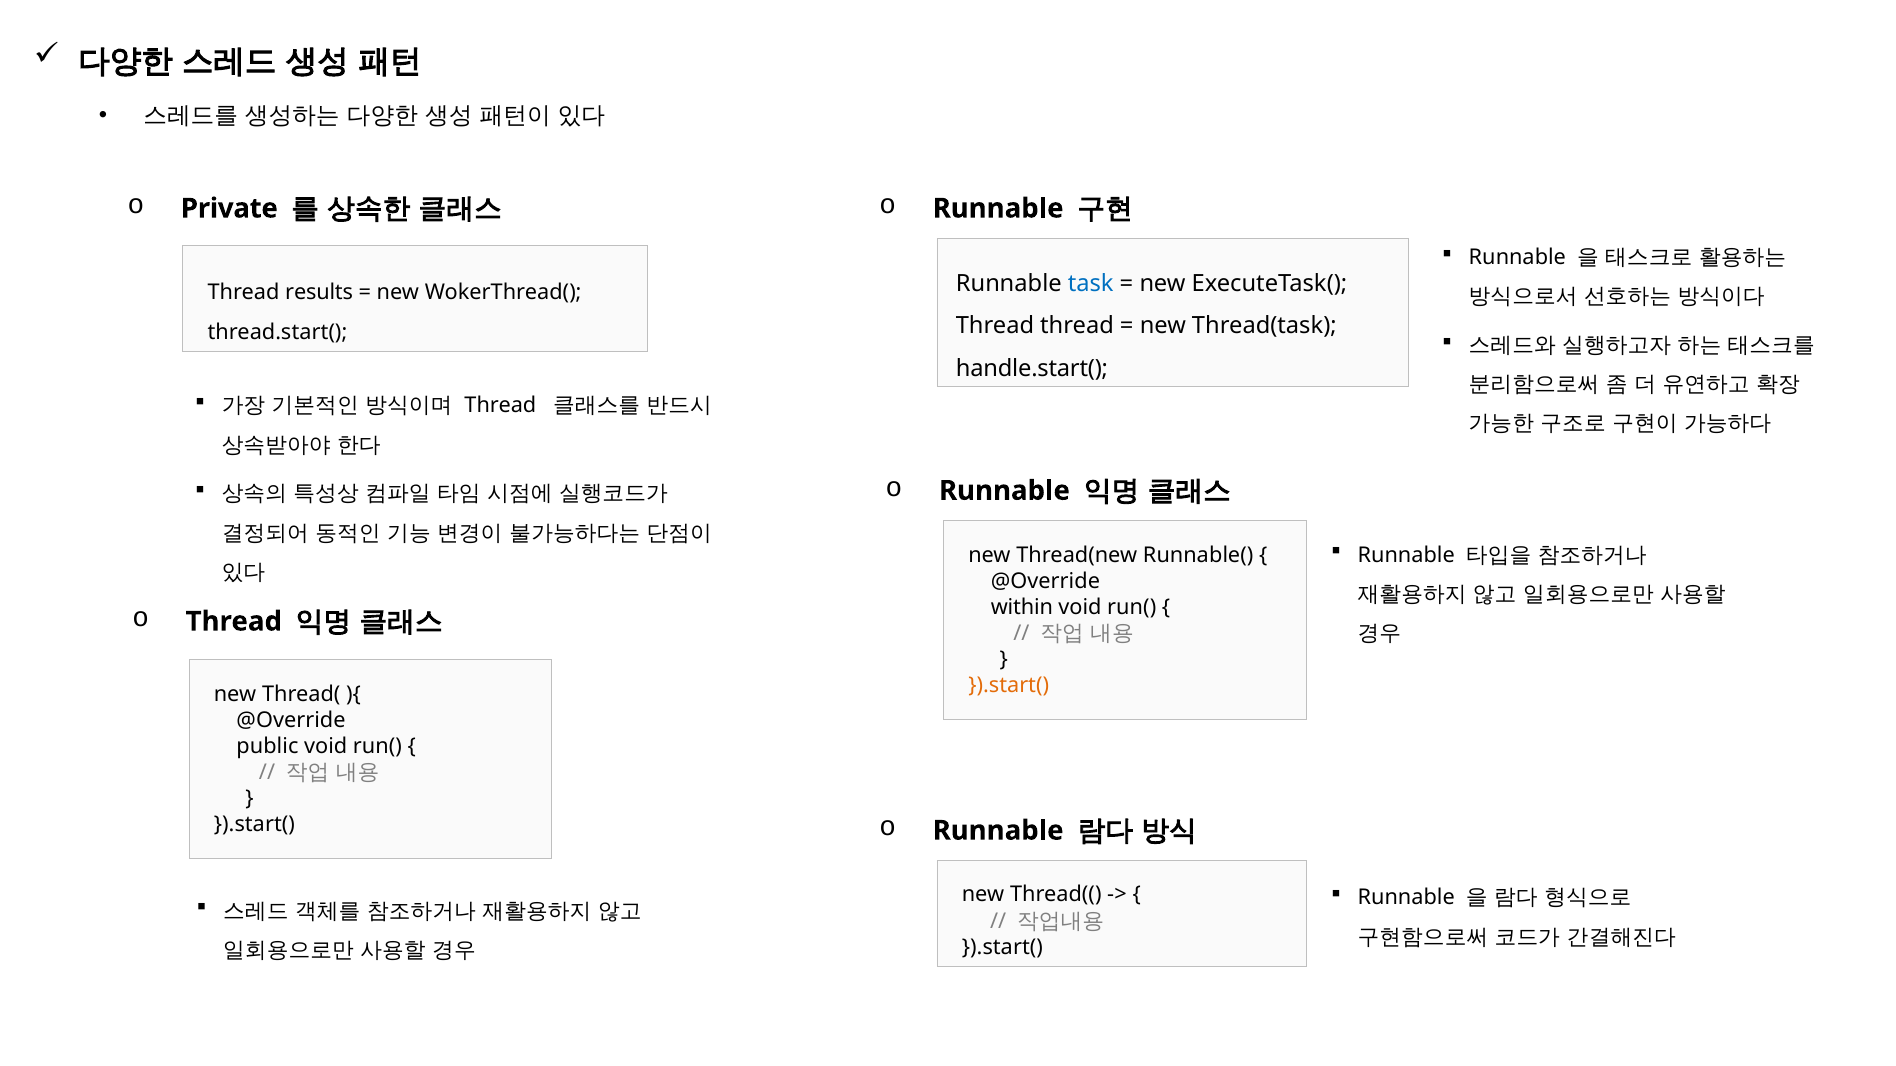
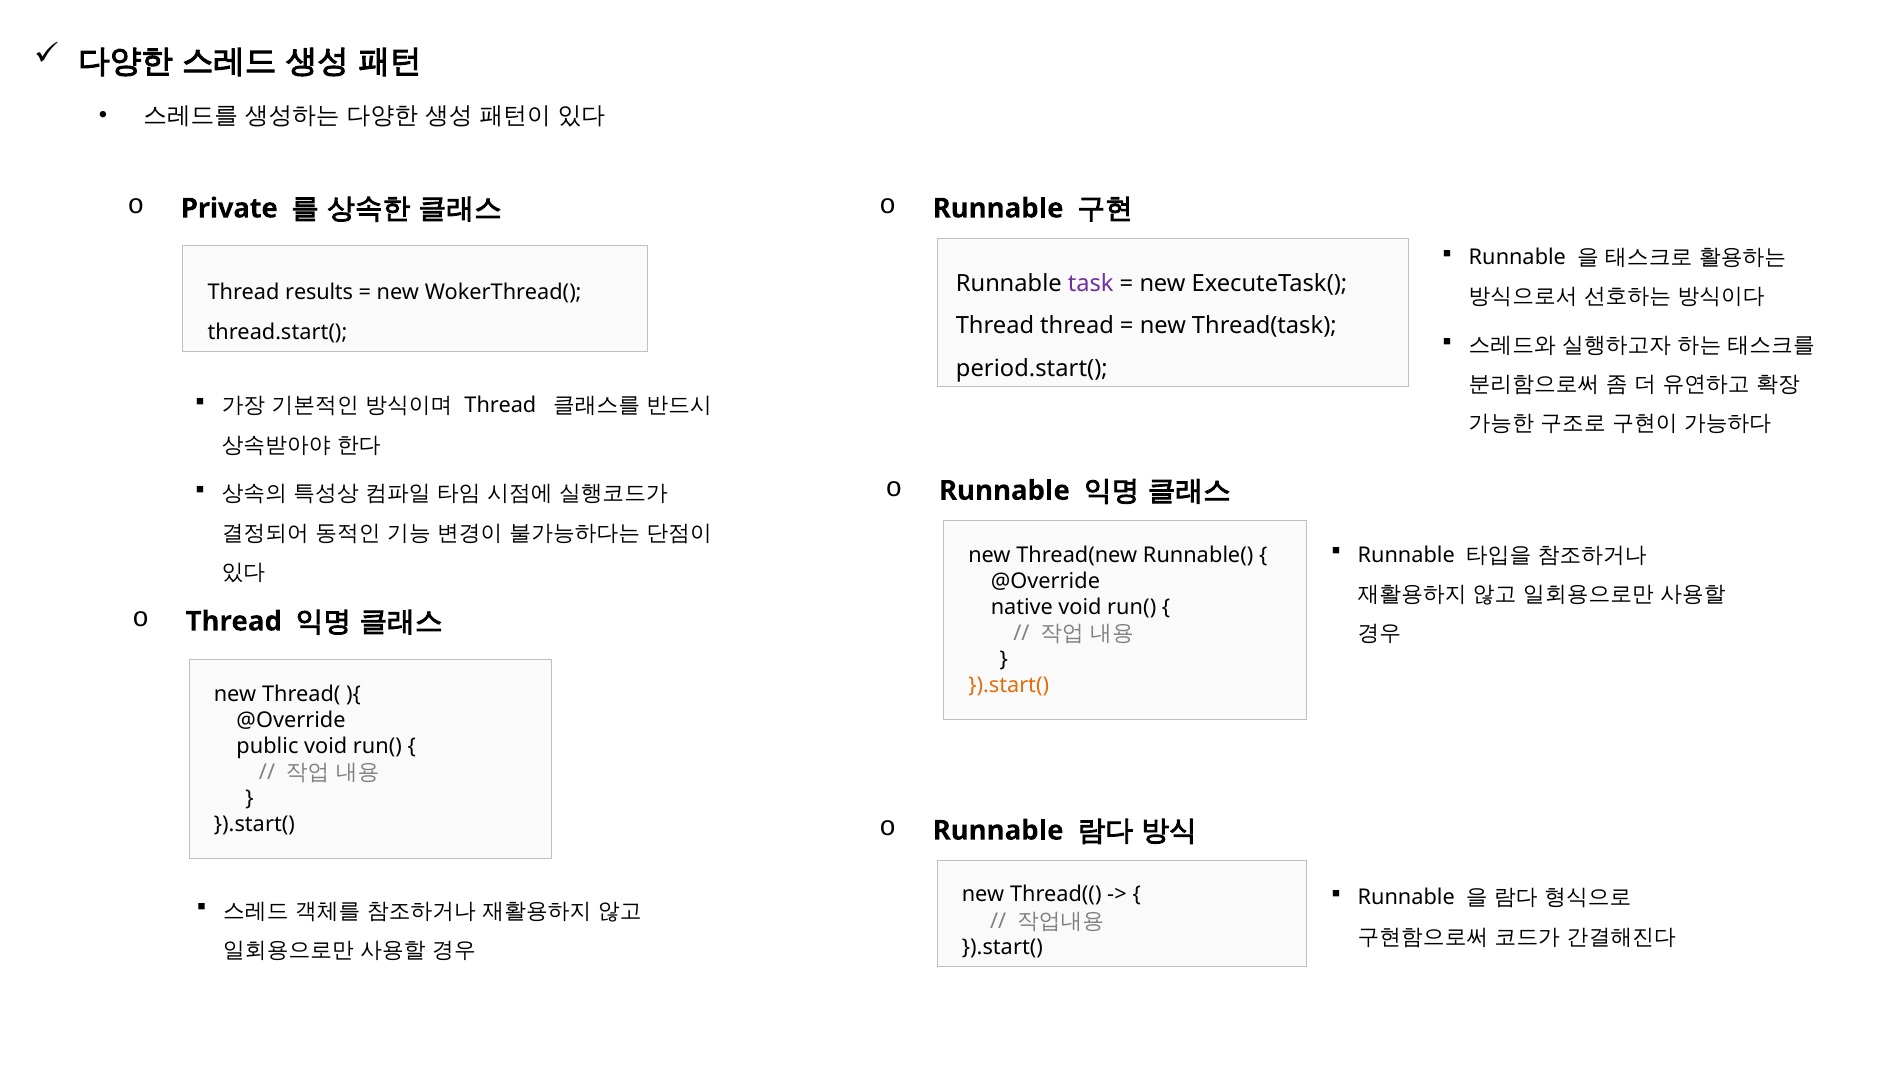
task colour: blue -> purple (1091, 284)
handle.start(: handle.start( -> period.start( (1032, 369)
within: within -> native (1022, 607)
